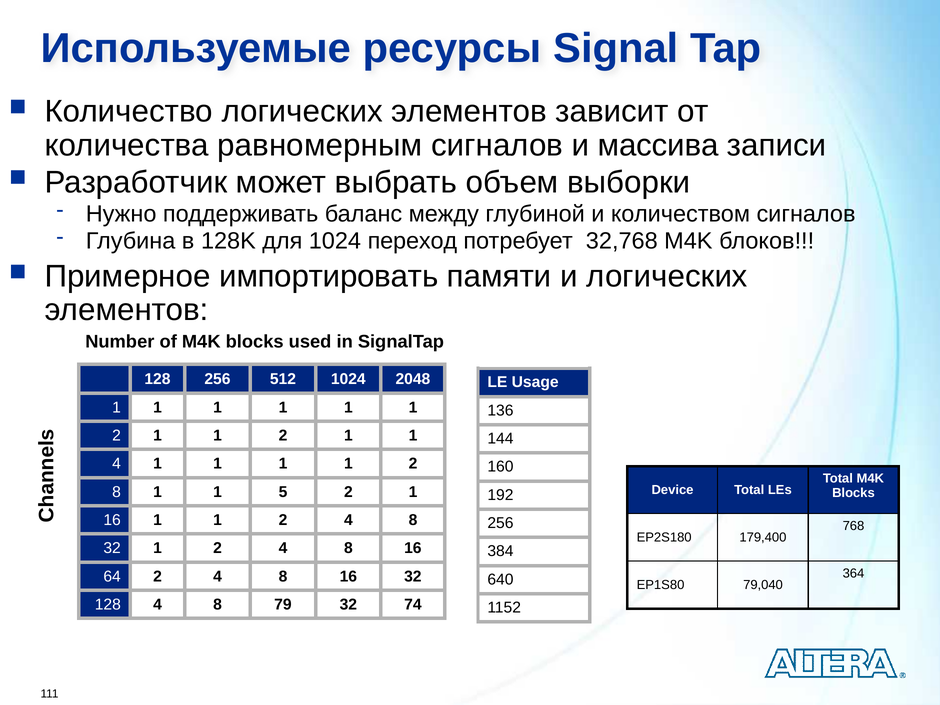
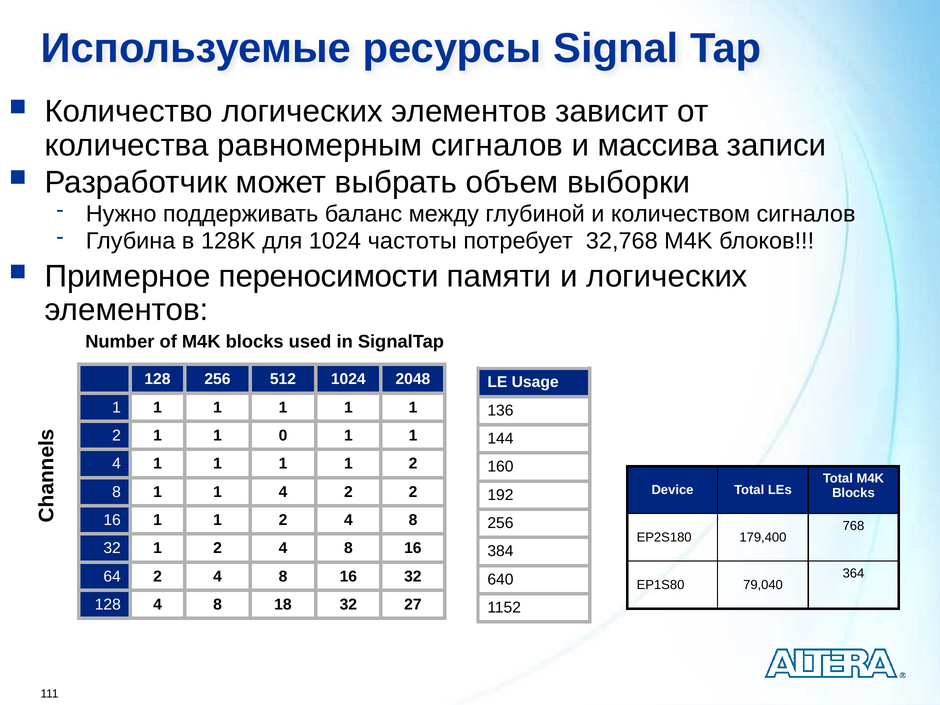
переход: переход -> частоты (412, 241)
импортировать: импортировать -> переносимости (329, 276)
2 1 1 2: 2 -> 0 (283, 436)
8 1 1 5: 5 -> 4 (283, 492)
1: 1 -> 2 (413, 492)
79: 79 -> 18 (283, 605)
74: 74 -> 27 (413, 605)
